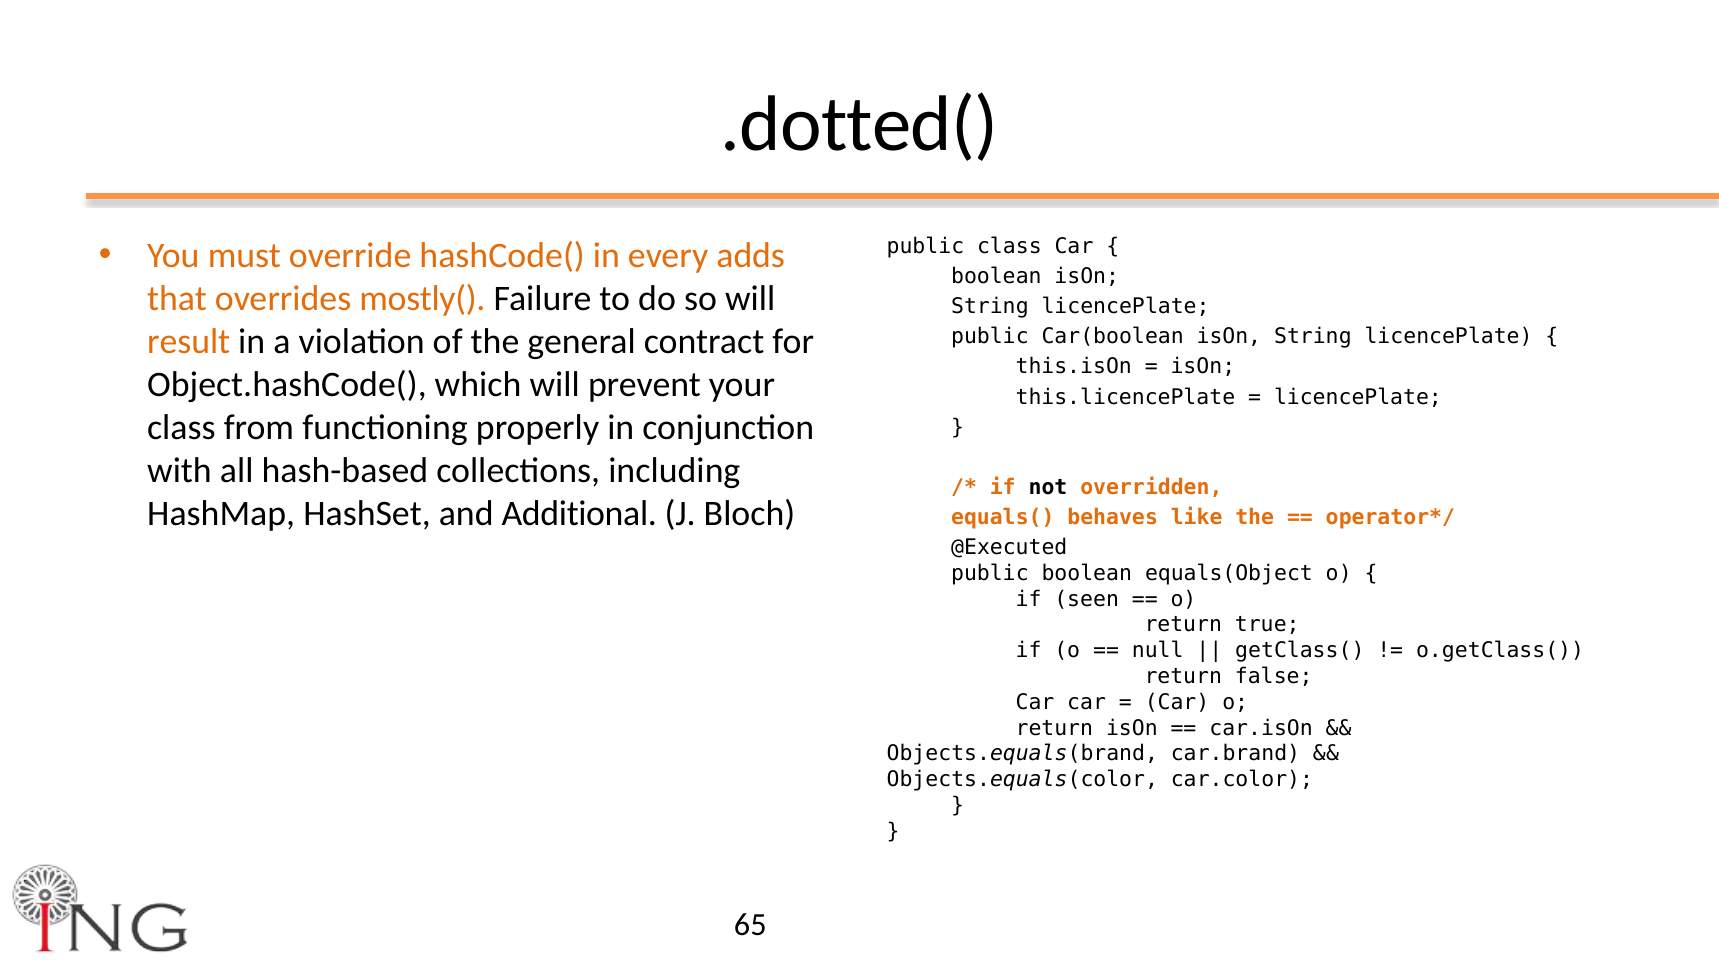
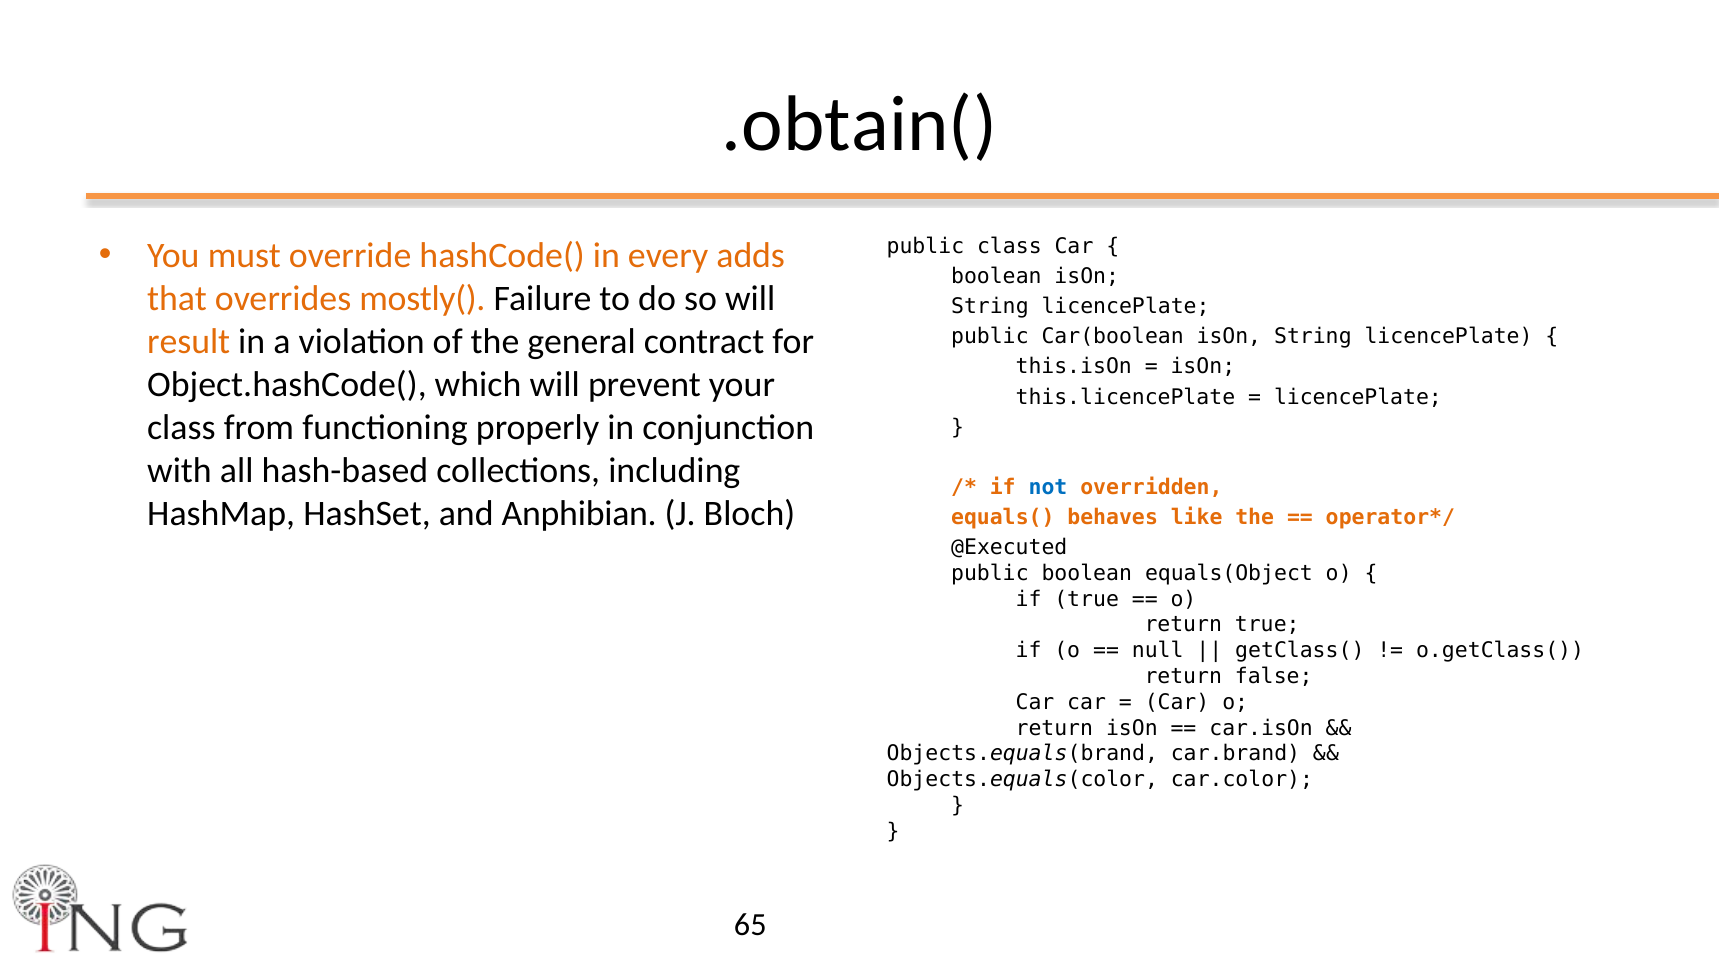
.dotted(: .dotted( -> .obtain( (859, 125)
not colour: black -> blue (1048, 487)
Additional: Additional -> Anphibian (579, 514)
if seen: seen -> true (1087, 599)
